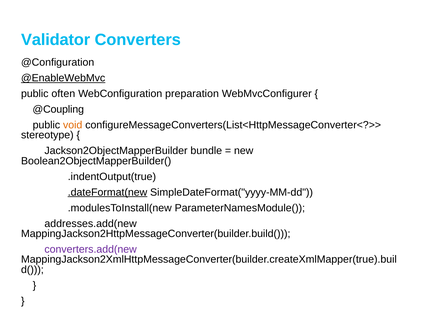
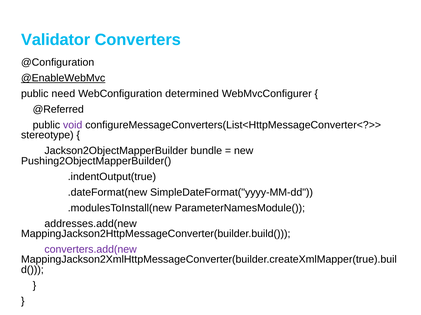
often: often -> need (63, 94)
preparation: preparation -> determined (192, 94)
@Coupling: @Coupling -> @Referred (58, 110)
void colour: orange -> purple (73, 125)
Boolean2ObjectMapperBuilder(: Boolean2ObjectMapperBuilder( -> Pushing2ObjectMapperBuilder( (96, 161)
.dateFormat(new underline: present -> none (108, 193)
